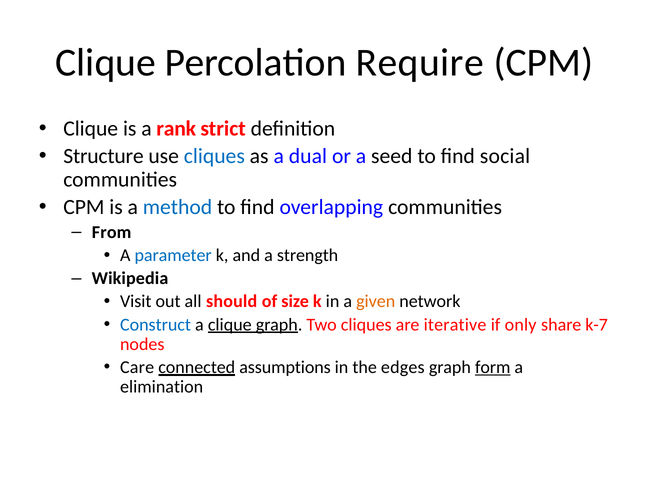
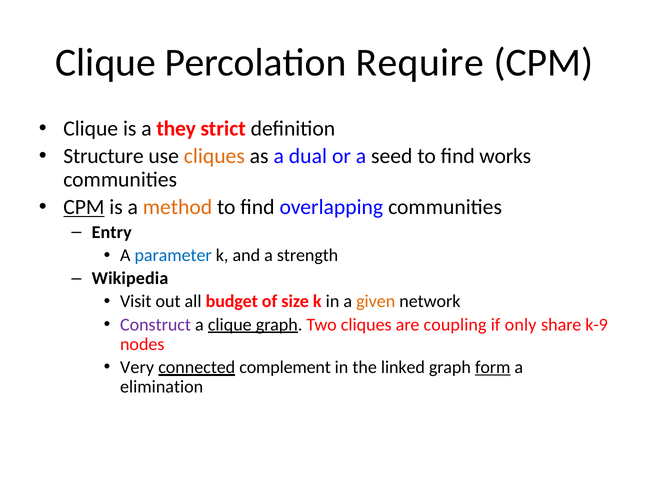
rank: rank -> they (176, 128)
cliques colour: blue -> orange (214, 156)
social: social -> works (505, 156)
CPM underline: none -> present (84, 207)
method colour: blue -> orange (178, 207)
From: From -> Entry (112, 232)
should: should -> budget (232, 301)
Construct colour: blue -> purple (156, 324)
iterative: iterative -> coupling (455, 324)
k-7: k-7 -> k-9 (597, 324)
Care: Care -> Very (137, 367)
assumptions: assumptions -> complement (285, 367)
edges: edges -> linked (403, 367)
